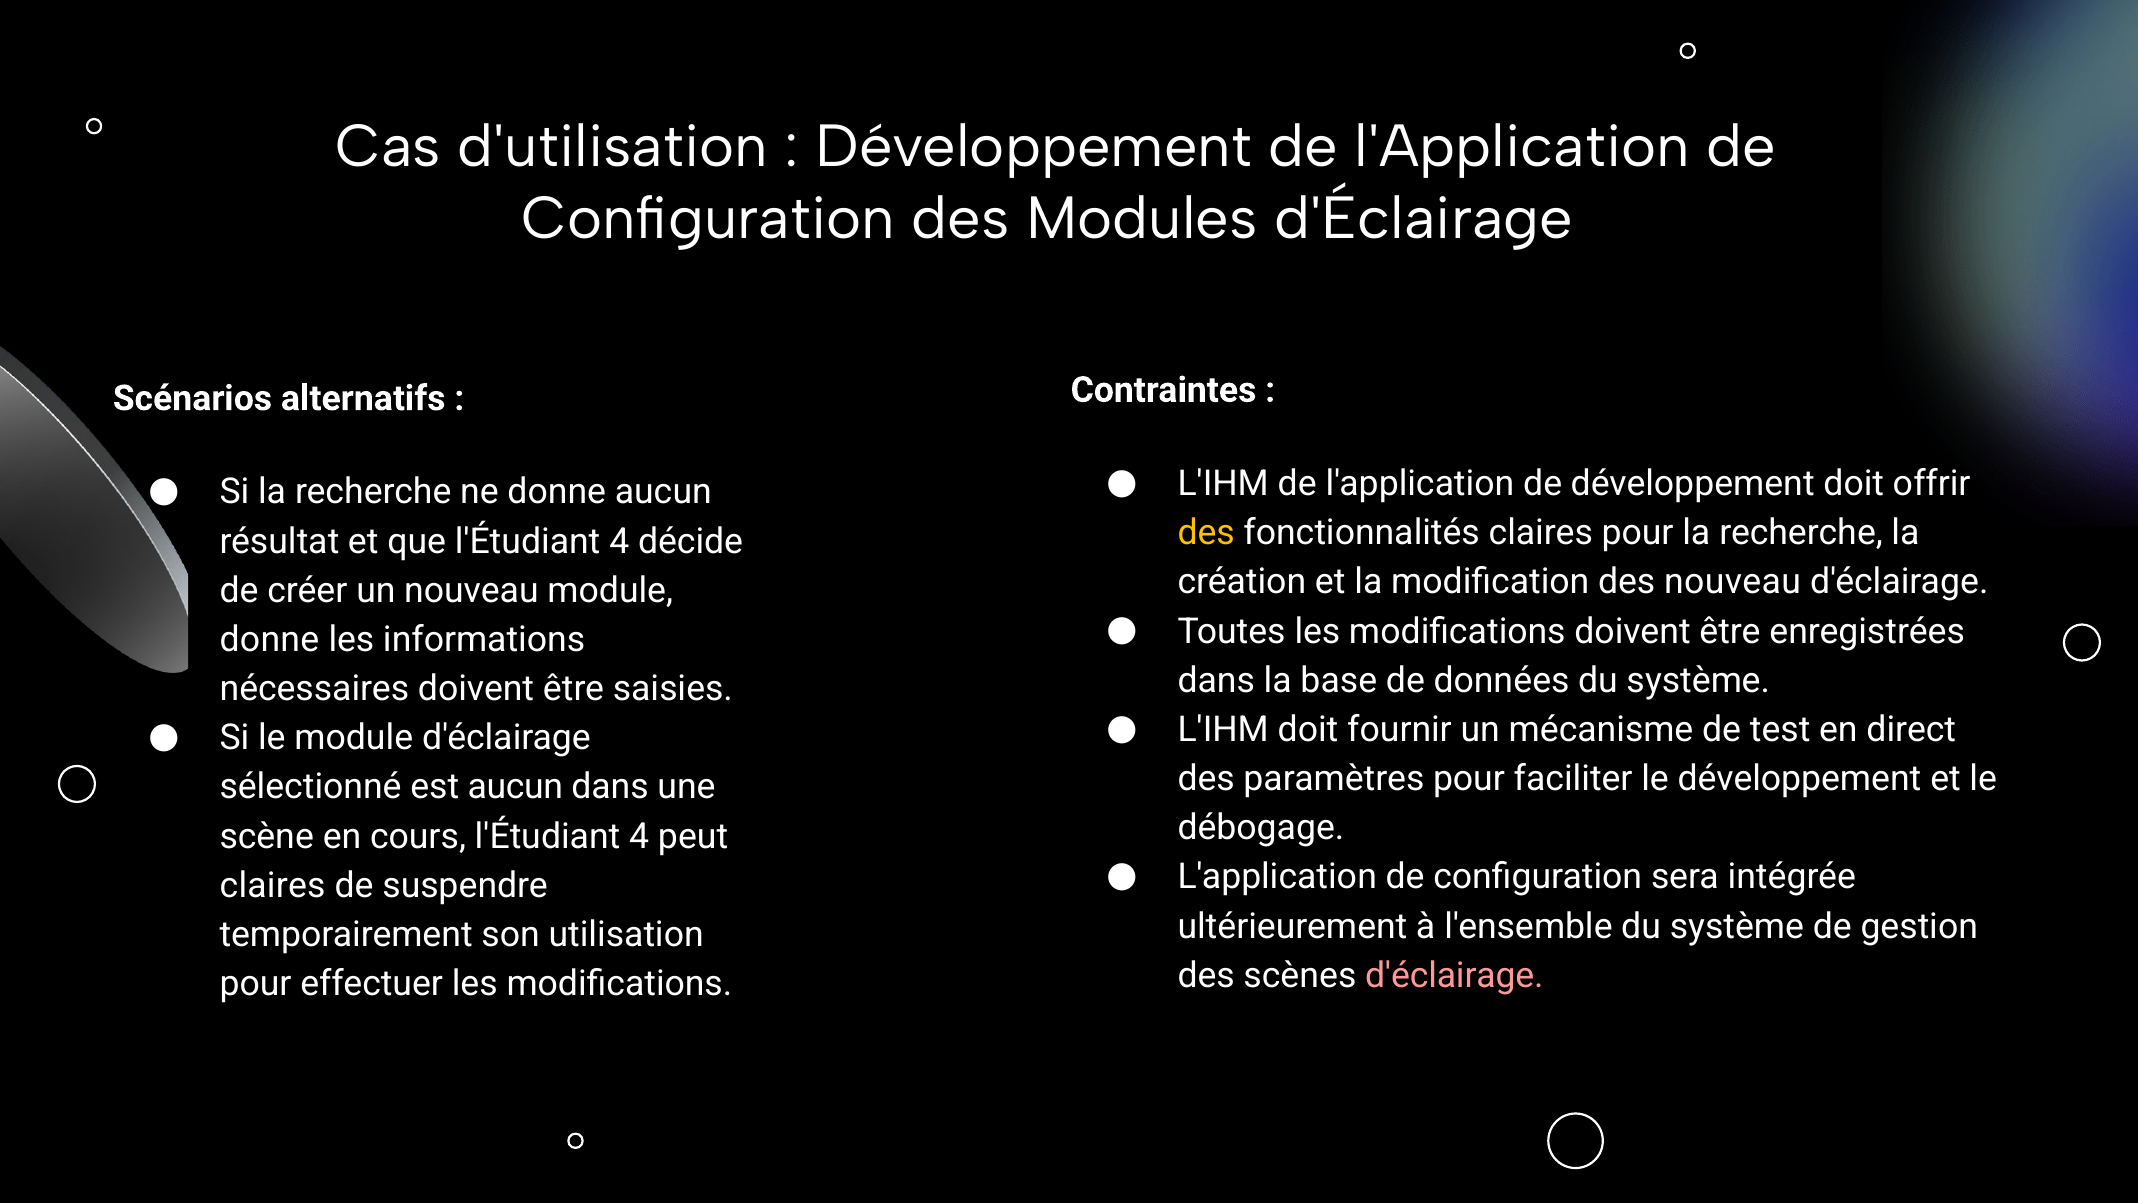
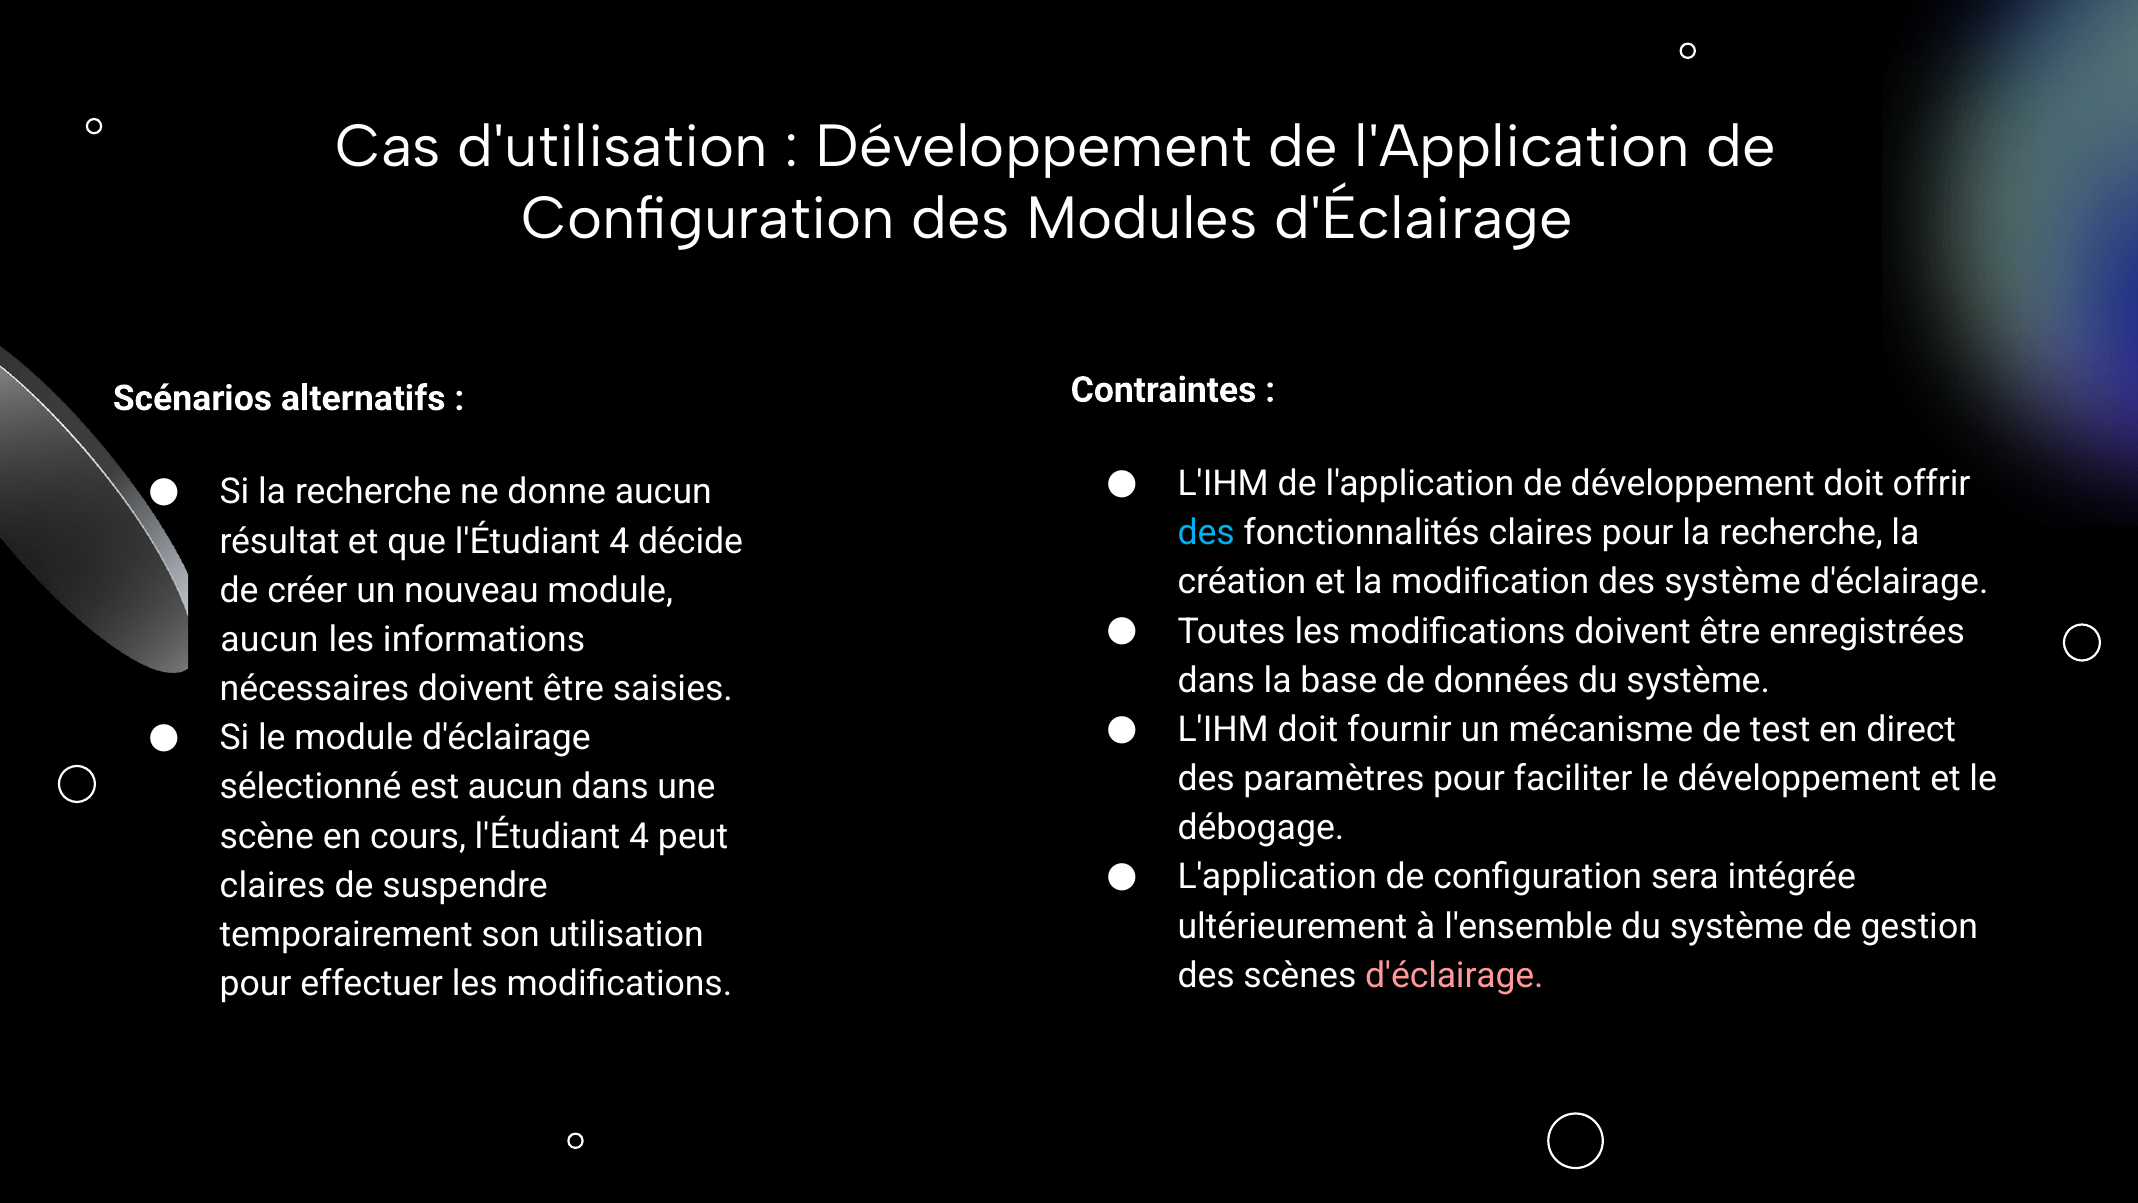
des colour: yellow -> light blue (1206, 533)
des nouveau: nouveau -> système (1733, 582)
donne: donne -> aucun (269, 639)
